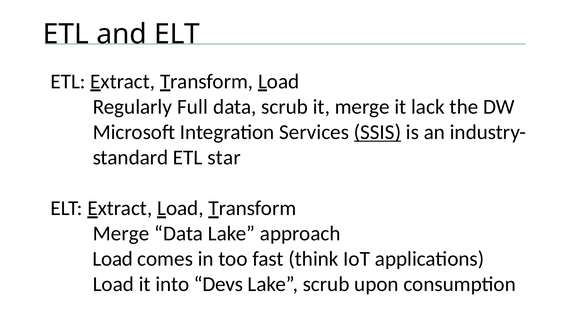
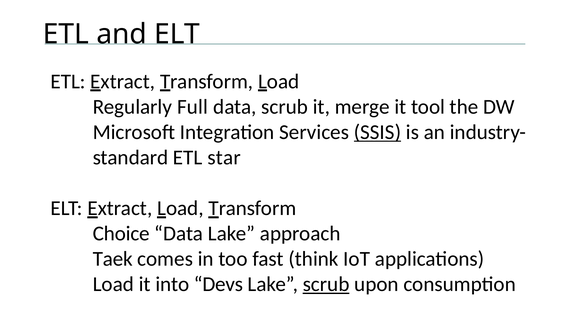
lack: lack -> tool (428, 107)
Merge: Merge -> Choice (121, 234)
Load: Load -> Taek (113, 259)
scrub underline: none -> present (326, 284)
